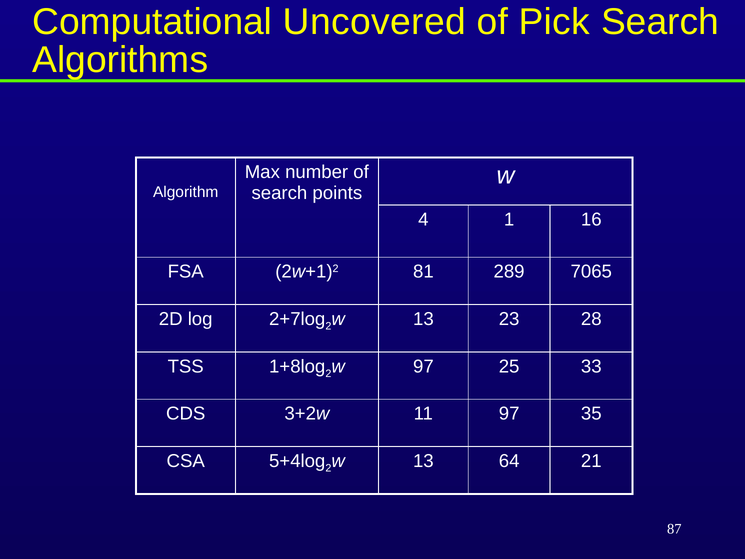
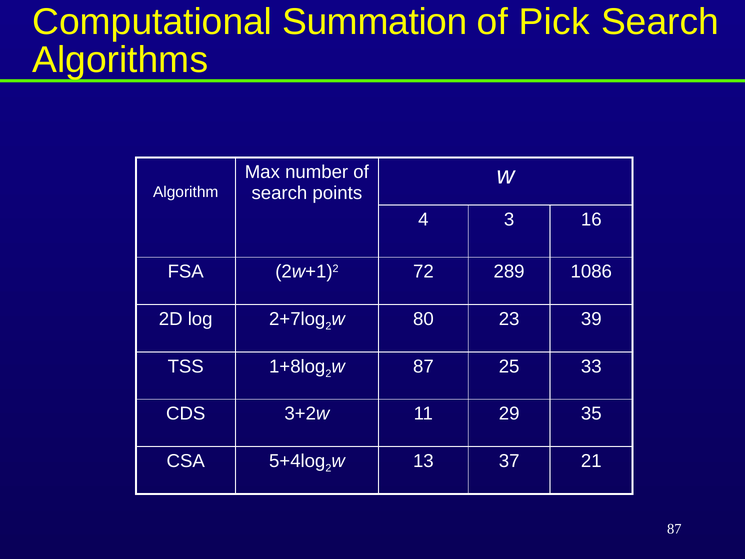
Uncovered: Uncovered -> Summation (375, 22)
1: 1 -> 3 (509, 219)
81: 81 -> 72 (423, 272)
7065: 7065 -> 1086 (591, 272)
13: 13 -> 80 (423, 319)
28: 28 -> 39 (591, 319)
w 97: 97 -> 87 (423, 366)
11 97: 97 -> 29 (509, 414)
64: 64 -> 37 (509, 461)
